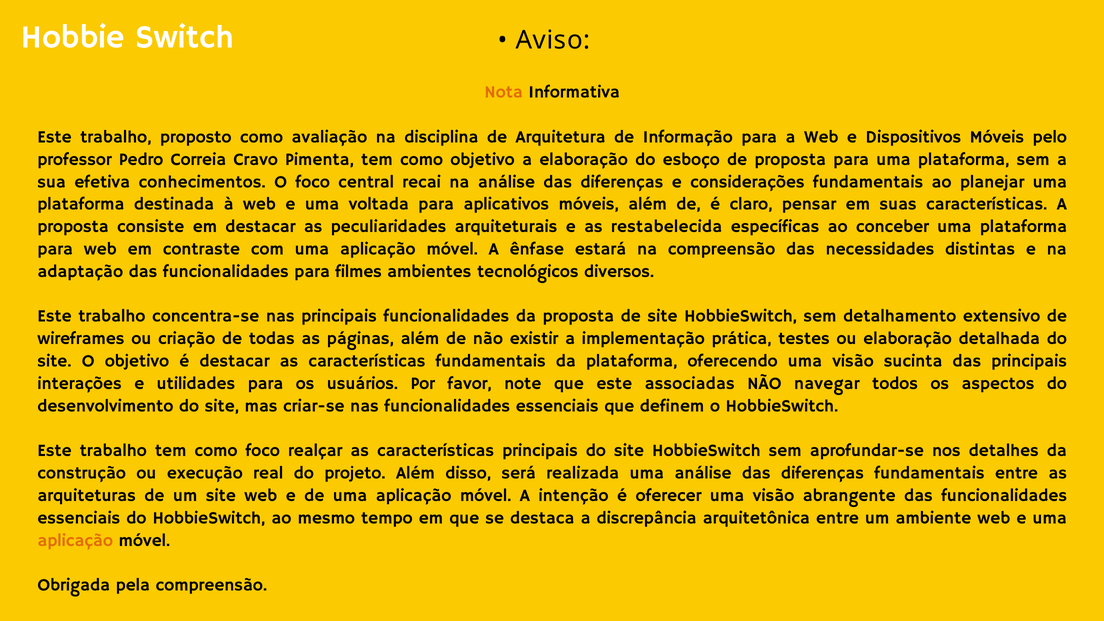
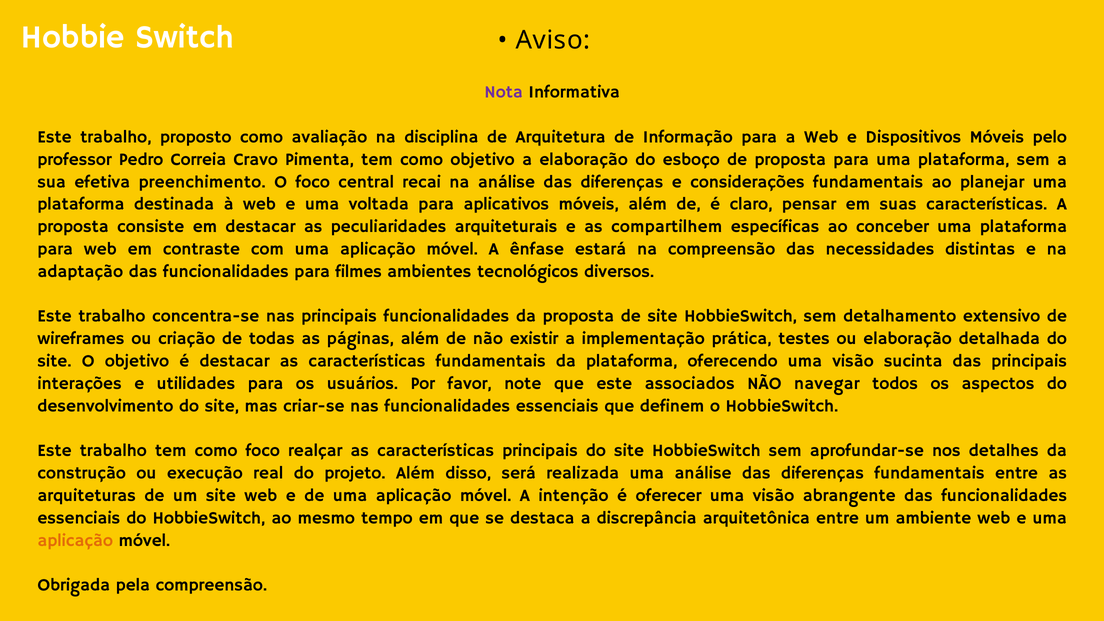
Nota colour: orange -> purple (504, 92)
conhecimentos: conhecimentos -> preenchimento (202, 182)
restabelecida: restabelecida -> compartilhem (667, 227)
associadas: associadas -> associados (690, 384)
